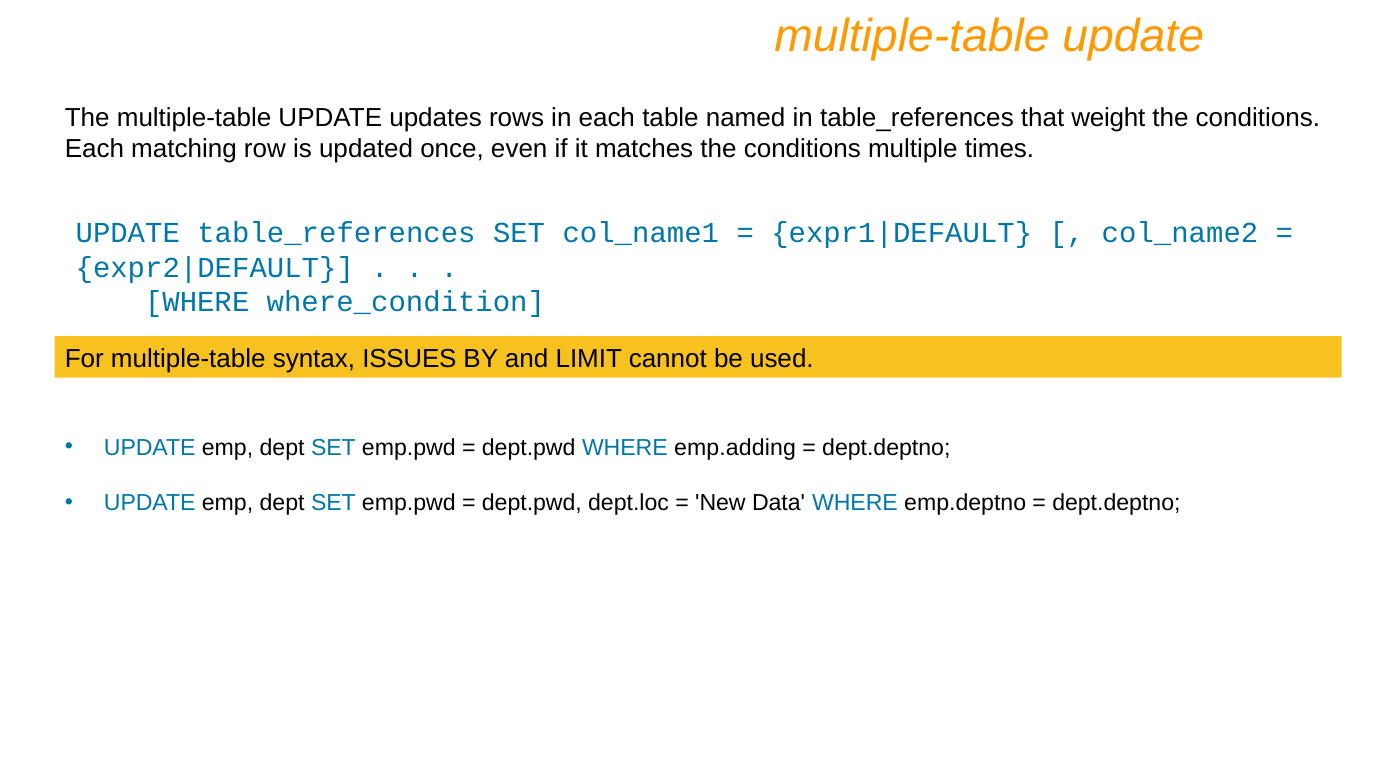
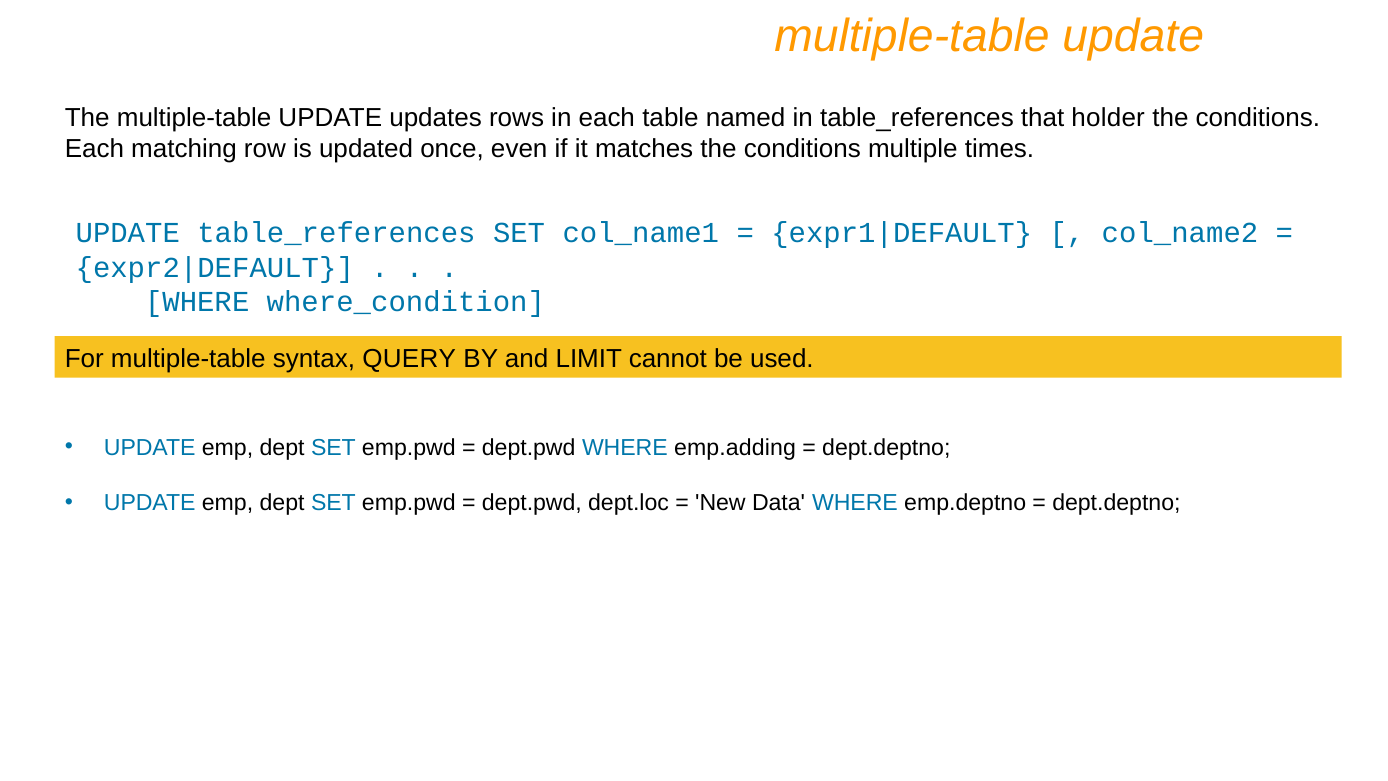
weight: weight -> holder (1108, 118)
ISSUES: ISSUES -> QUERY (409, 359)
